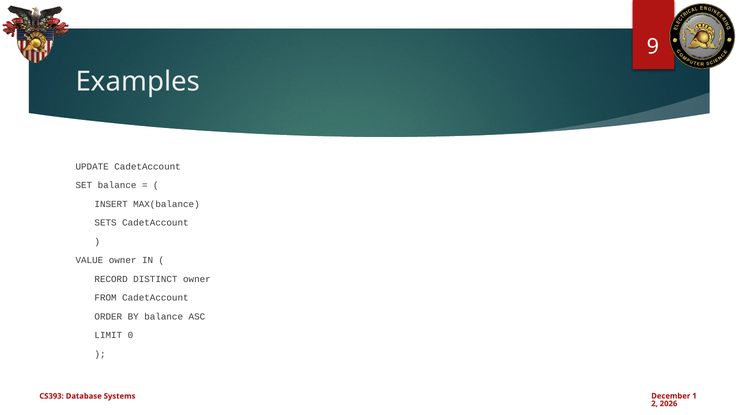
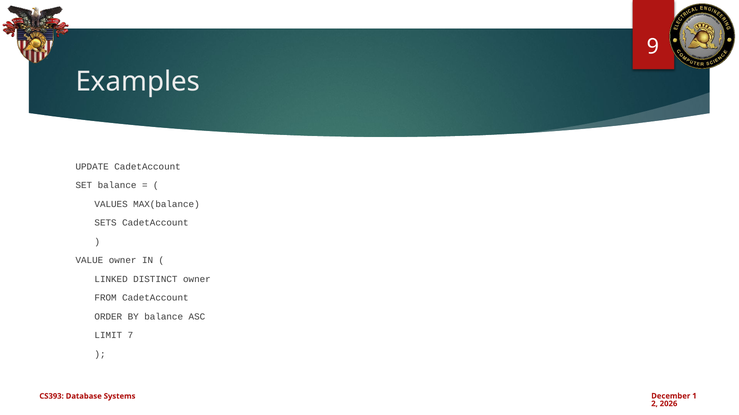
INSERT: INSERT -> VALUES (111, 204)
RECORD: RECORD -> LINKED (111, 279)
0: 0 -> 7 (130, 336)
